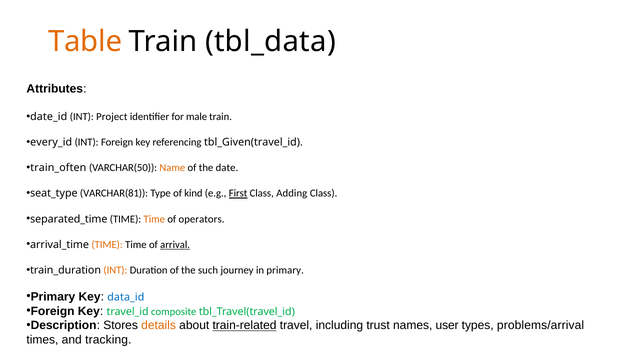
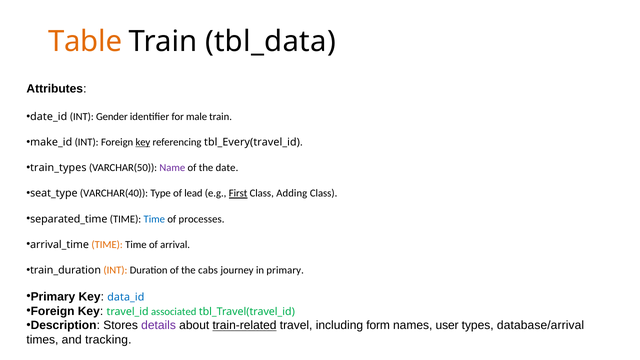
Project: Project -> Gender (112, 117)
every_id: every_id -> make_id (51, 142)
key underline: none -> present (143, 142)
tbl_Given(travel_id: tbl_Given(travel_id -> tbl_Every(travel_id (252, 142)
train_often: train_often -> train_types (58, 168)
Name colour: orange -> purple (172, 168)
VARCHAR(81: VARCHAR(81 -> VARCHAR(40 (114, 193)
kind: kind -> lead (193, 193)
Time colour: orange -> blue (154, 219)
operators: operators -> processes (202, 219)
arrival underline: present -> none (175, 245)
such: such -> cabs (208, 270)
composite: composite -> associated (174, 312)
details colour: orange -> purple (159, 325)
trust: trust -> form (378, 325)
problems/arrival: problems/arrival -> database/arrival (541, 325)
